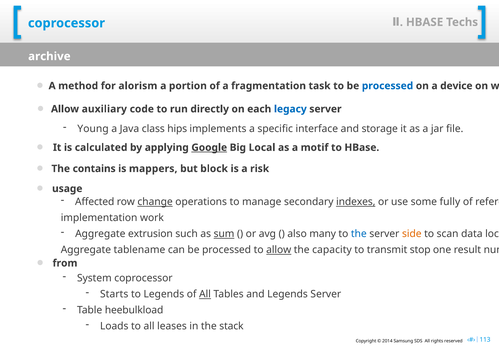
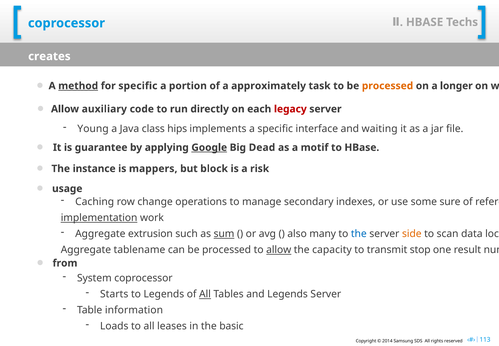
archive: archive -> creates (49, 56)
method underline: none -> present (78, 86)
for alorism: alorism -> specific (138, 86)
fragmentation: fragmentation -> approximately (269, 86)
processed colour: blue -> orange (388, 86)
device: device -> longer (456, 86)
legacy colour: blue -> red (290, 109)
storage: storage -> waiting (380, 128)
calculated: calculated -> guarantee (101, 147)
Local: Local -> Dead (262, 147)
contains: contains -> instance (94, 168)
Affected: Affected -> Caching (95, 202)
change underline: present -> none (155, 202)
indexes underline: present -> none (356, 202)
fully: fully -> sure (450, 202)
implementation underline: none -> present (99, 218)
heebulkload: heebulkload -> information (134, 310)
stack: stack -> basic (231, 326)
